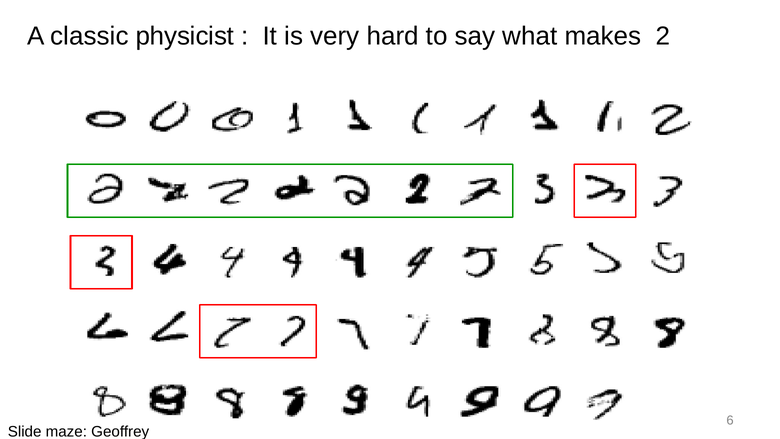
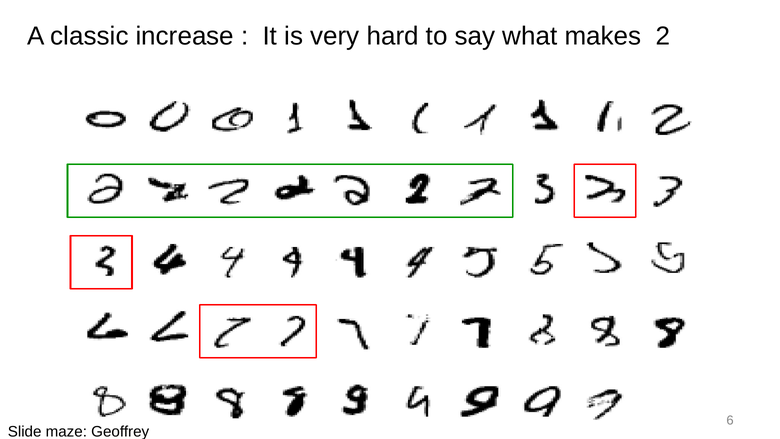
physicist: physicist -> increase (185, 36)
